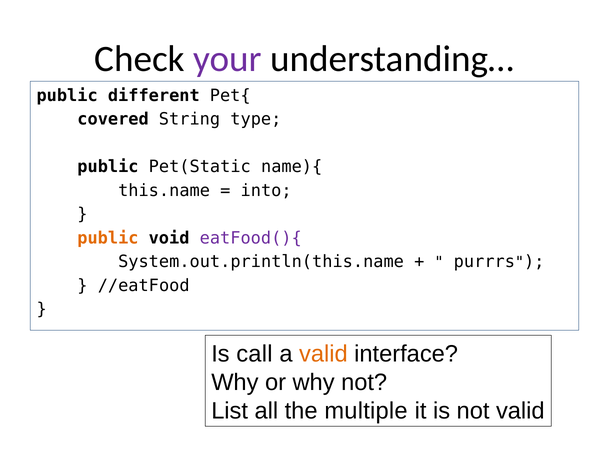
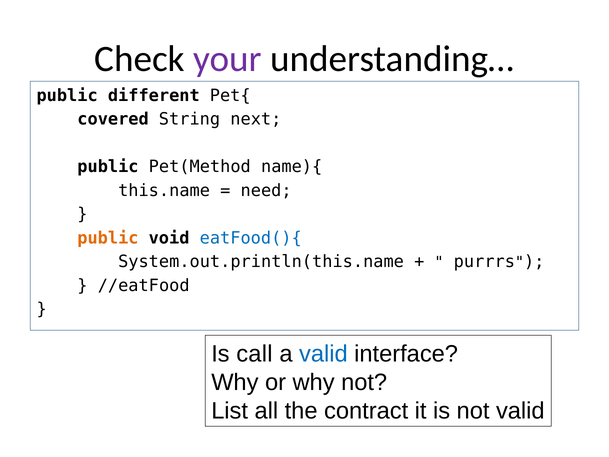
type: type -> next (256, 119)
Pet(Static: Pet(Static -> Pet(Method (200, 167)
into: into -> need (266, 190)
eatFood(){ colour: purple -> blue (251, 238)
valid colour: orange -> blue (323, 354)
multiple: multiple -> contract (366, 411)
